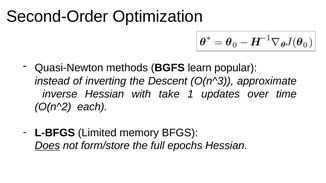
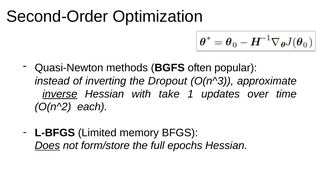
learn: learn -> often (200, 68)
Descent: Descent -> Dropout (168, 81)
inverse underline: none -> present (60, 94)
